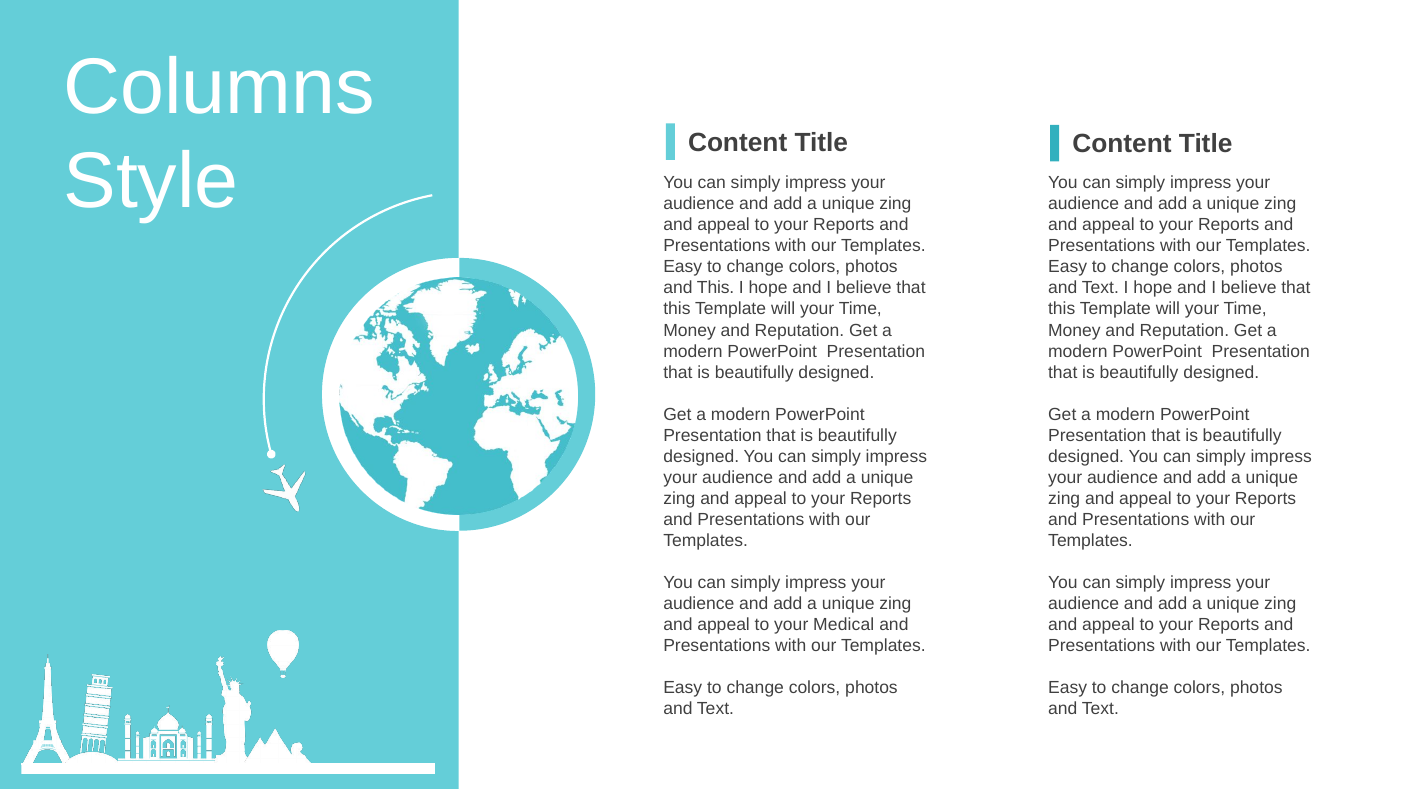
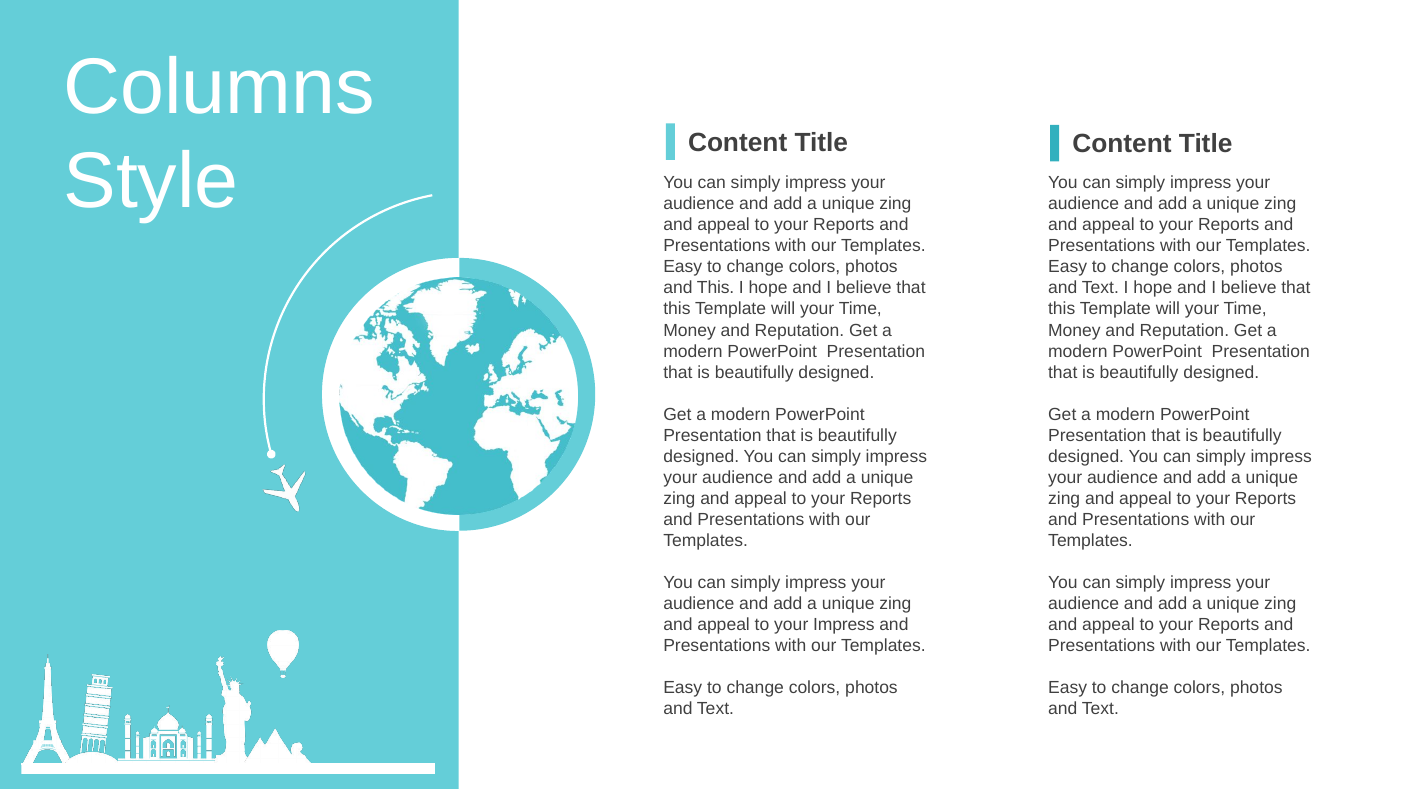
your Medical: Medical -> Impress (844, 625)
